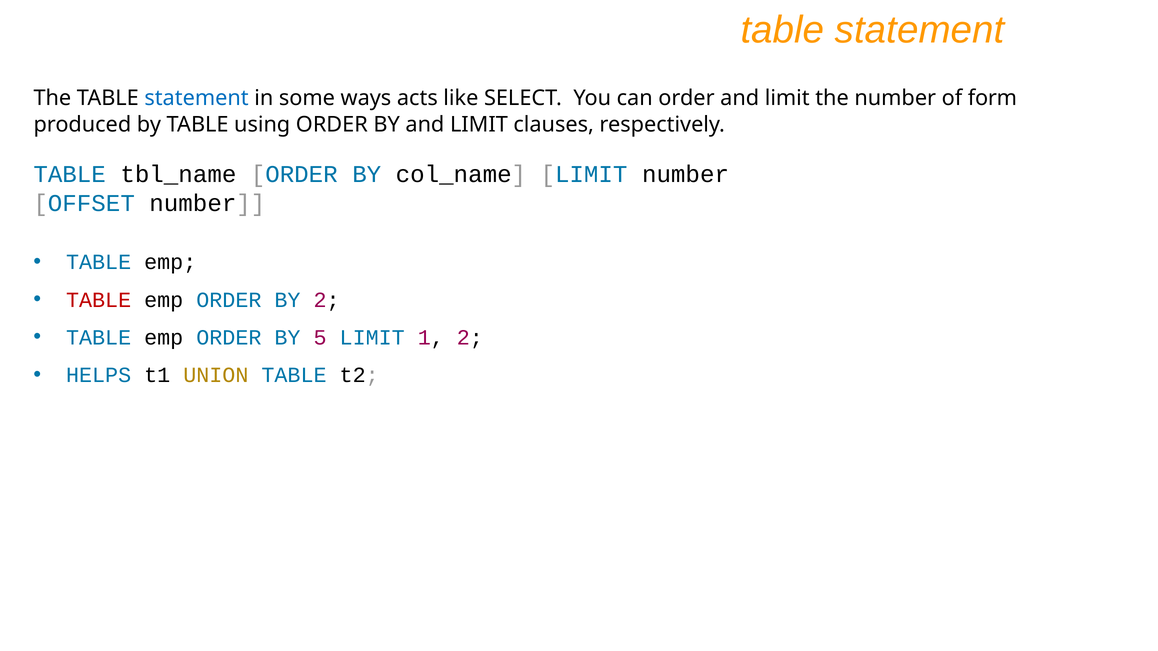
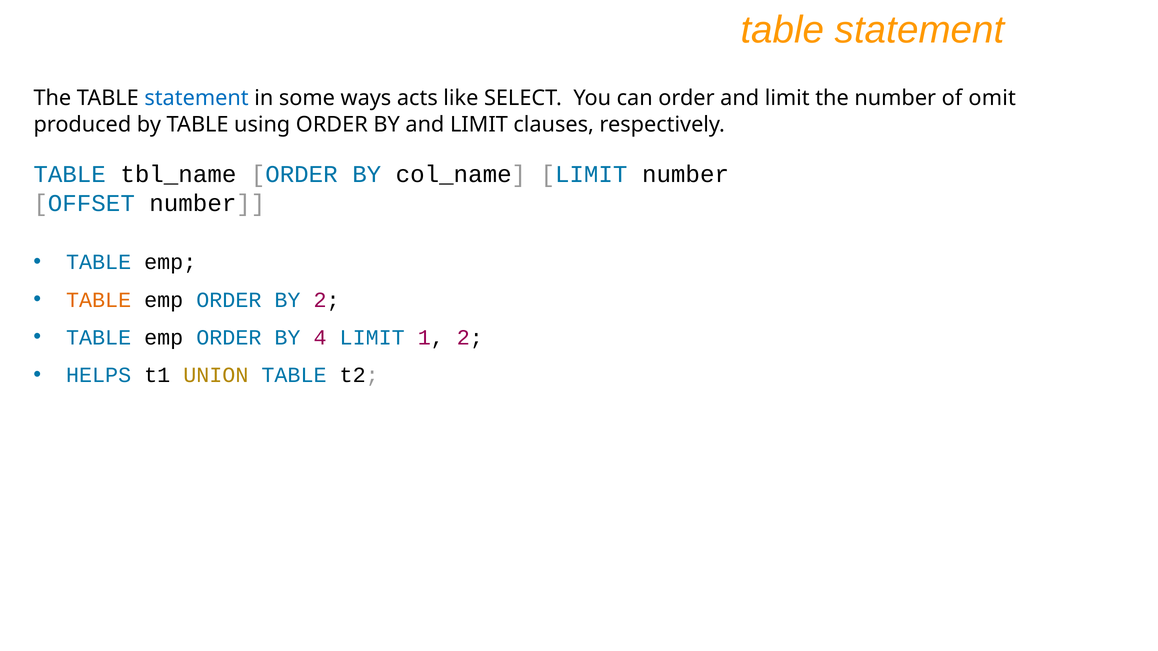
form: form -> omit (992, 98)
TABLE colour: red -> orange (99, 300)
5: 5 -> 4 (320, 338)
